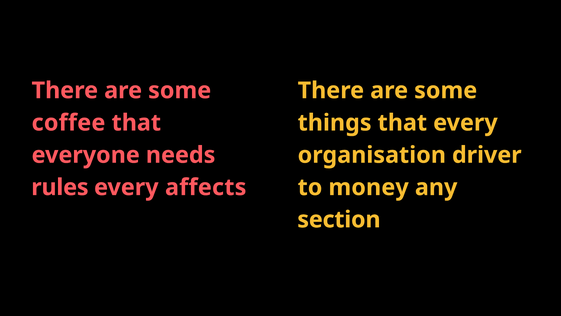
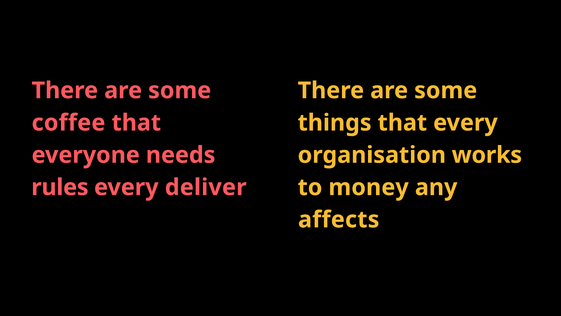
driver: driver -> works (487, 155)
affects: affects -> deliver (206, 187)
section: section -> affects (339, 219)
